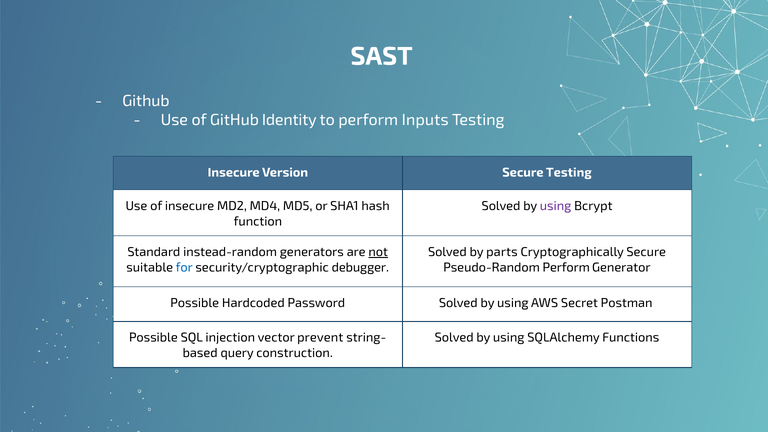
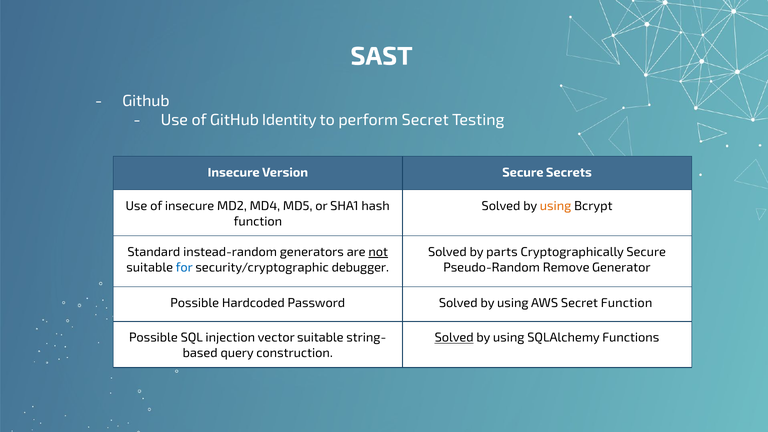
perform Inputs: Inputs -> Secret (425, 120)
Secure Testing: Testing -> Secrets (569, 172)
using colour: purple -> orange (556, 206)
Pseudo-Random Perform: Perform -> Remove (566, 267)
Secret Postman: Postman -> Function (627, 303)
vector prevent: prevent -> suitable (320, 338)
Solved underline: none -> present (454, 338)
